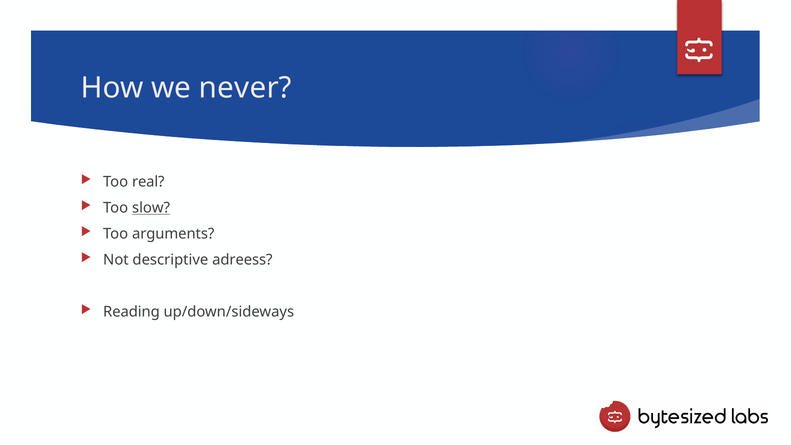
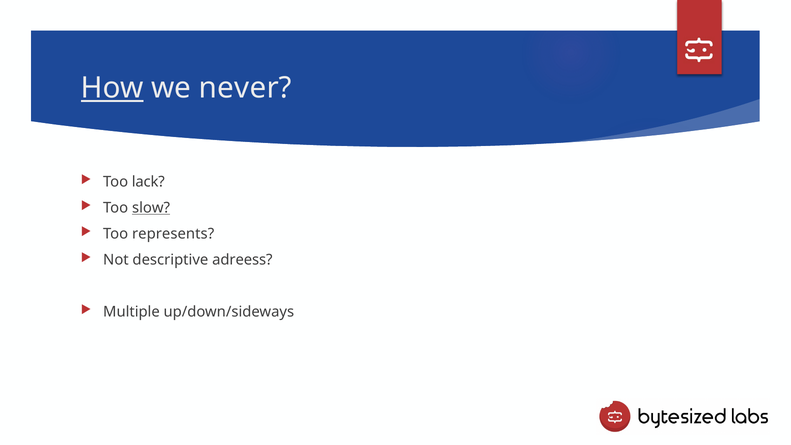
How underline: none -> present (112, 88)
real: real -> lack (148, 182)
arguments: arguments -> represents (173, 234)
Reading: Reading -> Multiple (131, 312)
